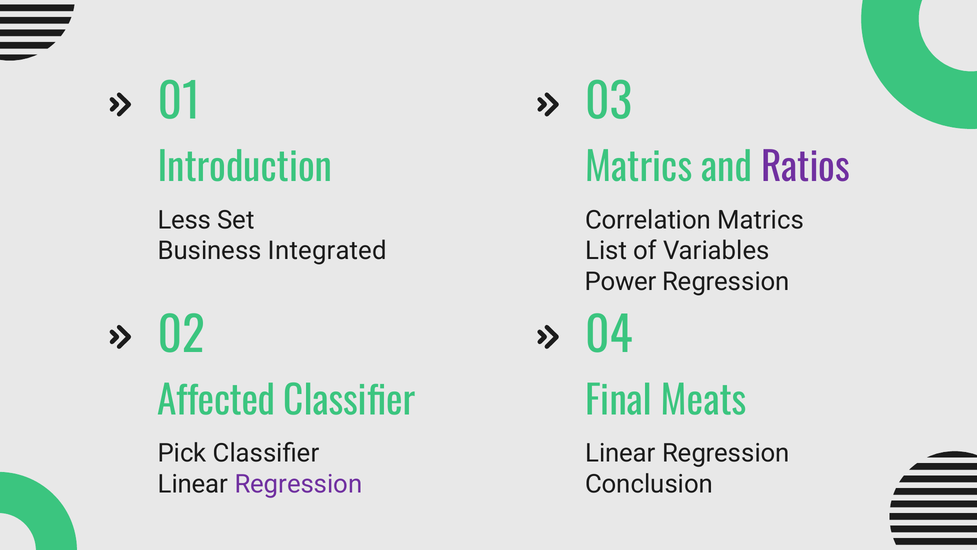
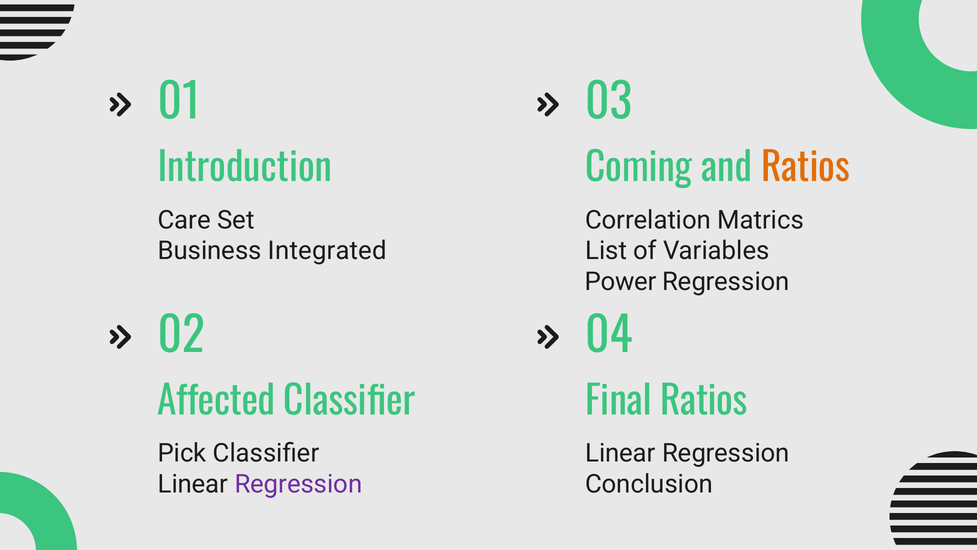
Matrics: Matrics -> Coming (639, 168)
Ratios colour: purple -> orange (805, 168)
Less: Less -> Care (184, 220)
Final Meats: Meats -> Ratios (704, 401)
